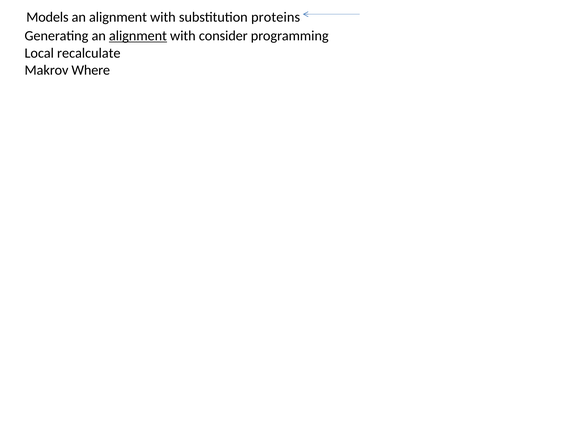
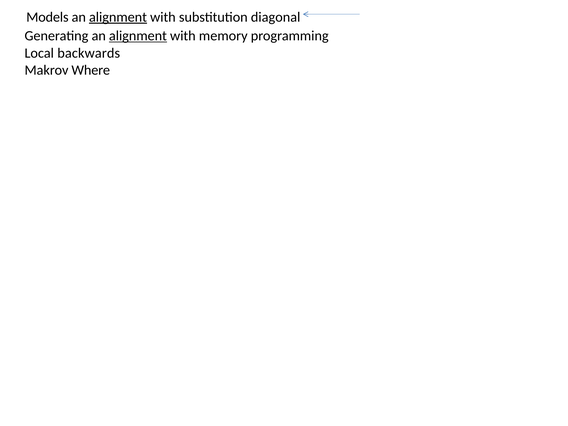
alignment underline: none -> present (118, 17)
proteins: proteins -> diagonal (276, 17)
consider: consider -> memory (223, 36)
recalculate: recalculate -> backwards (89, 53)
